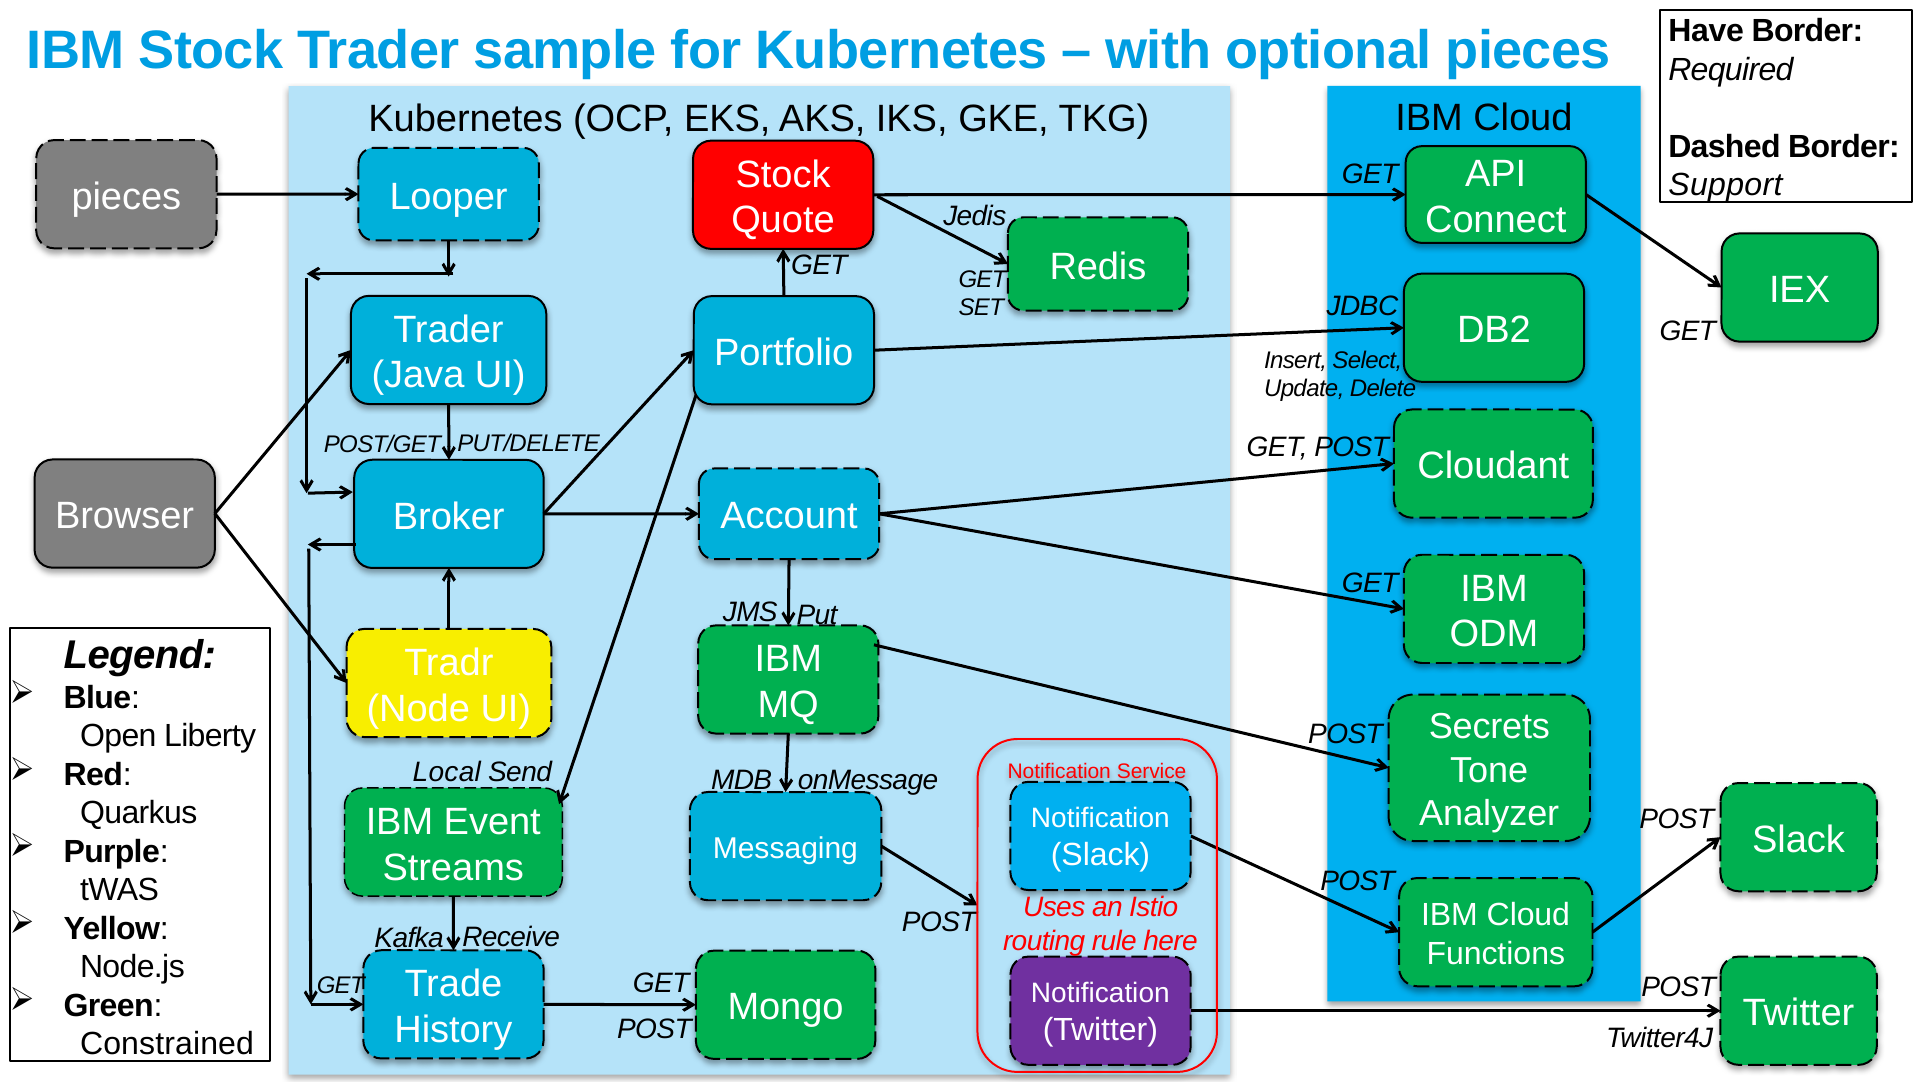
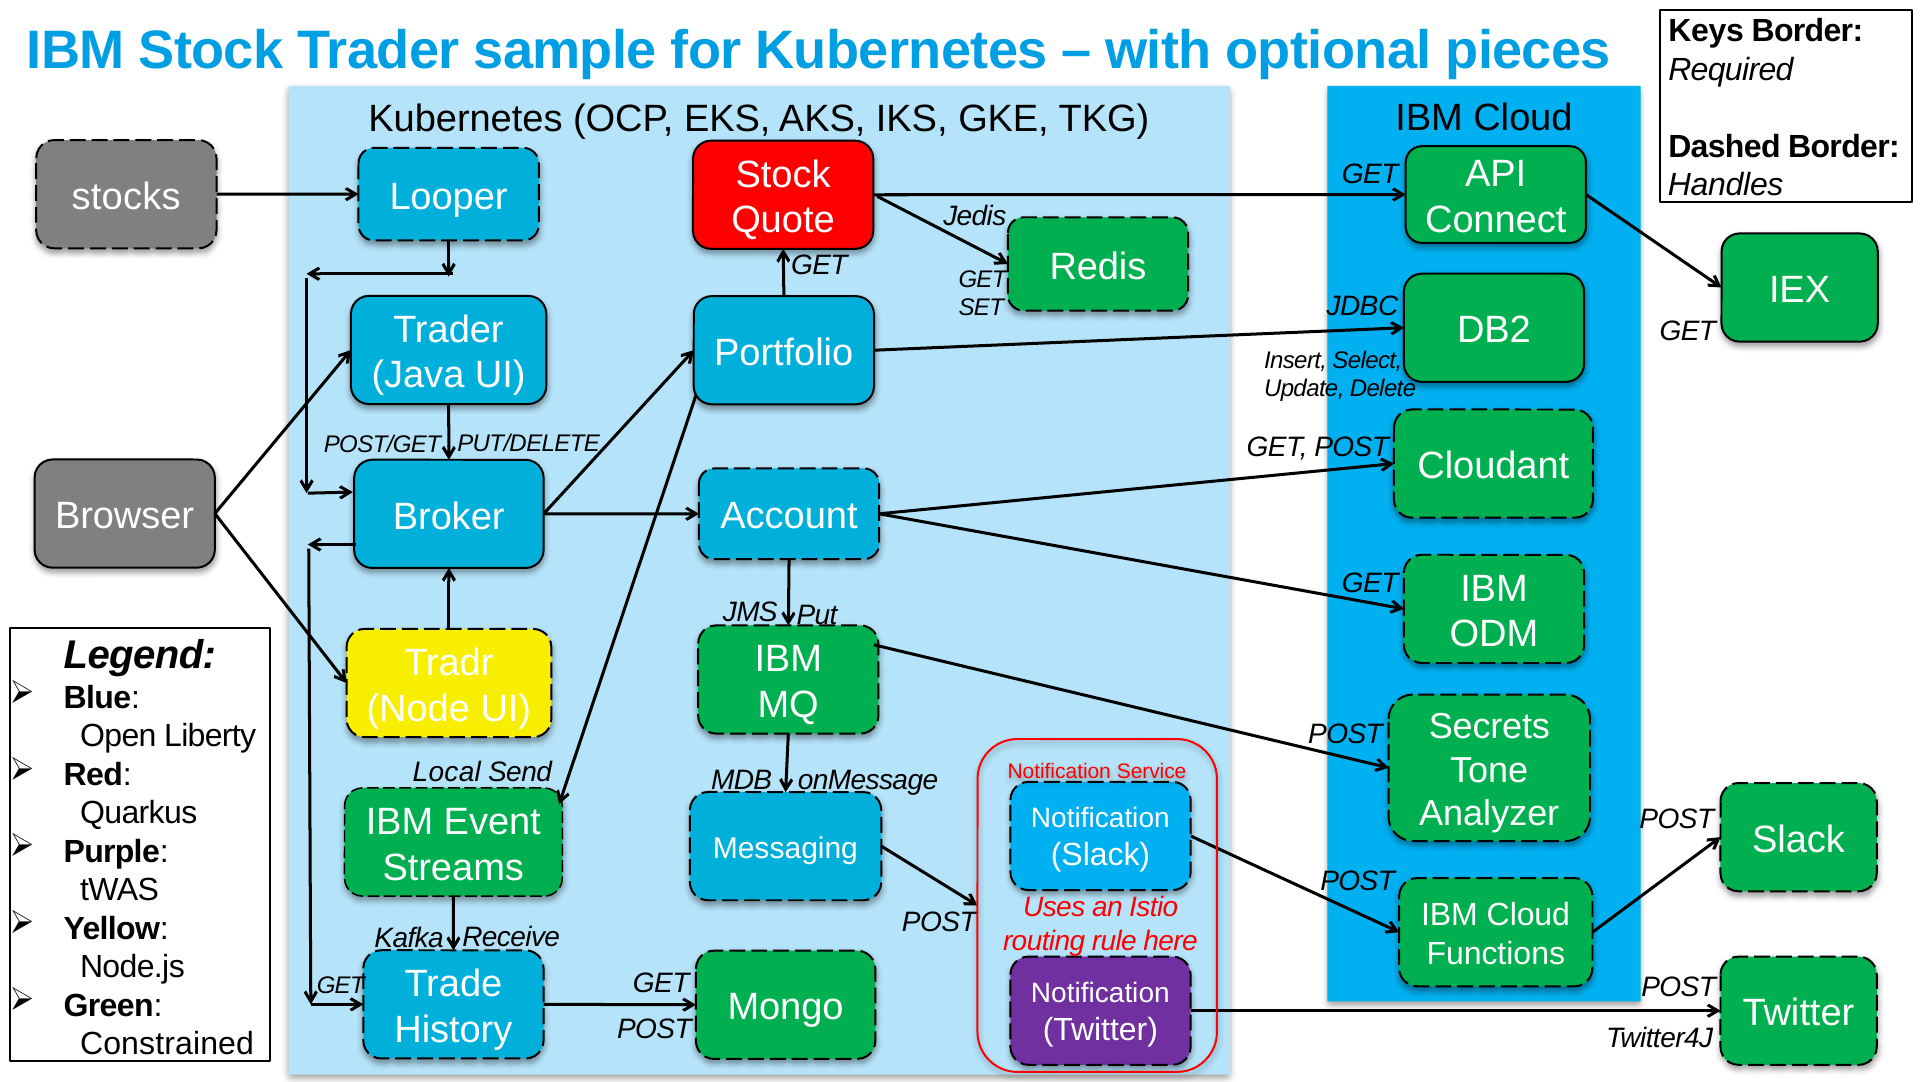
Have: Have -> Keys (1706, 31)
Support: Support -> Handles (1726, 185)
pieces: pieces -> stocks (126, 197)
